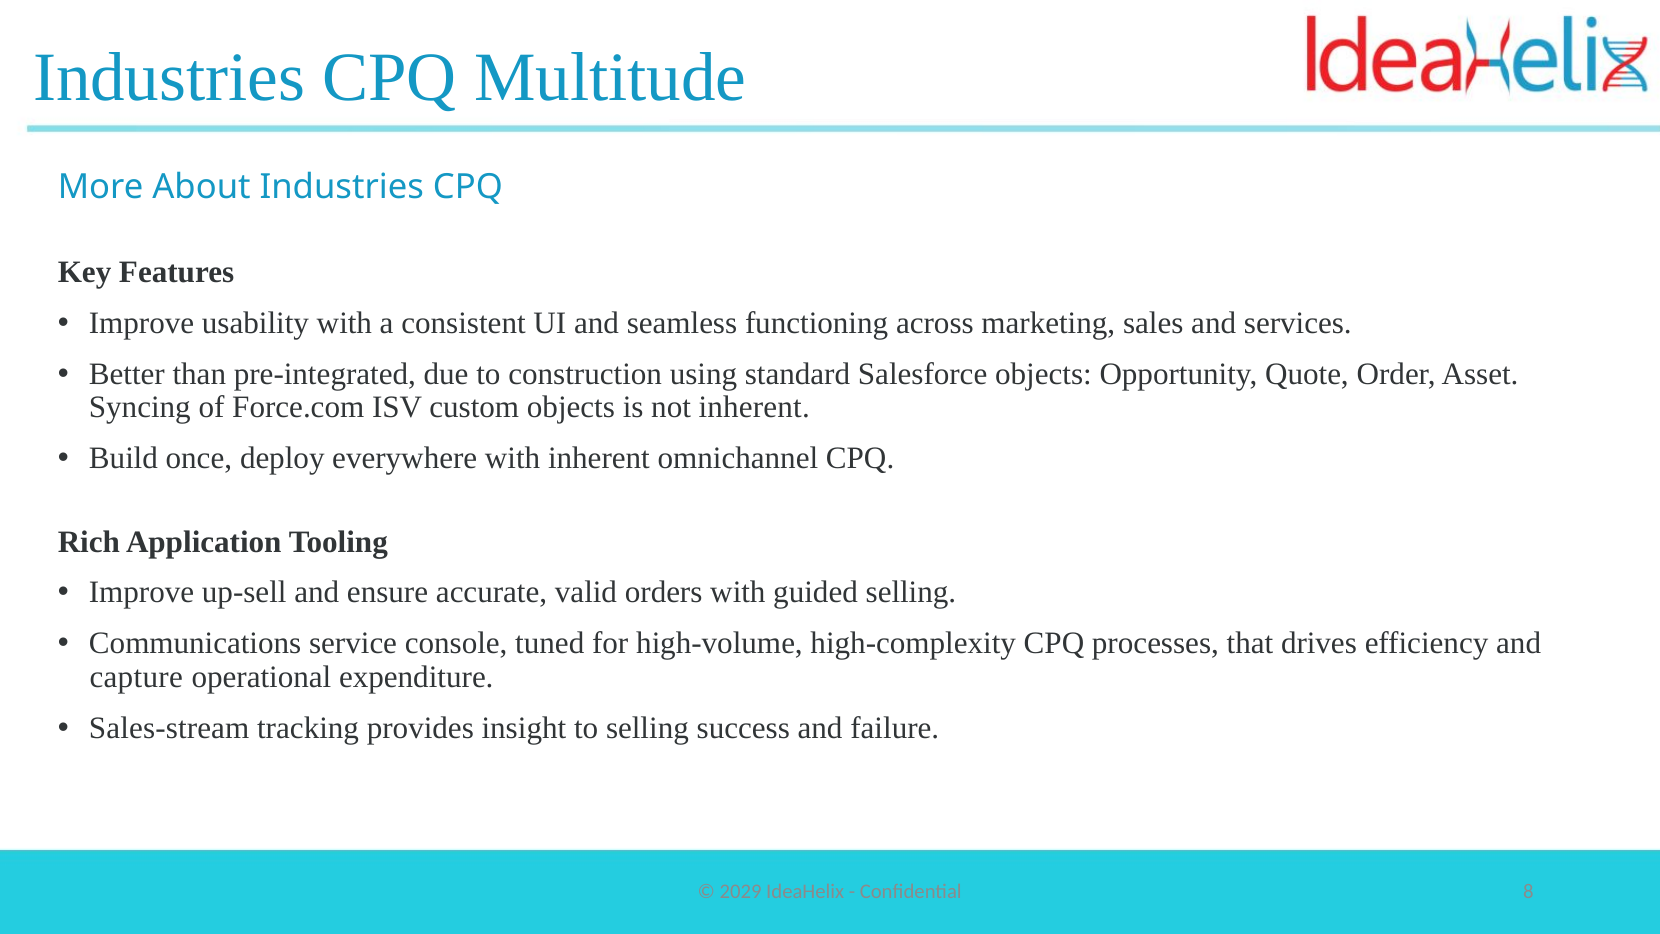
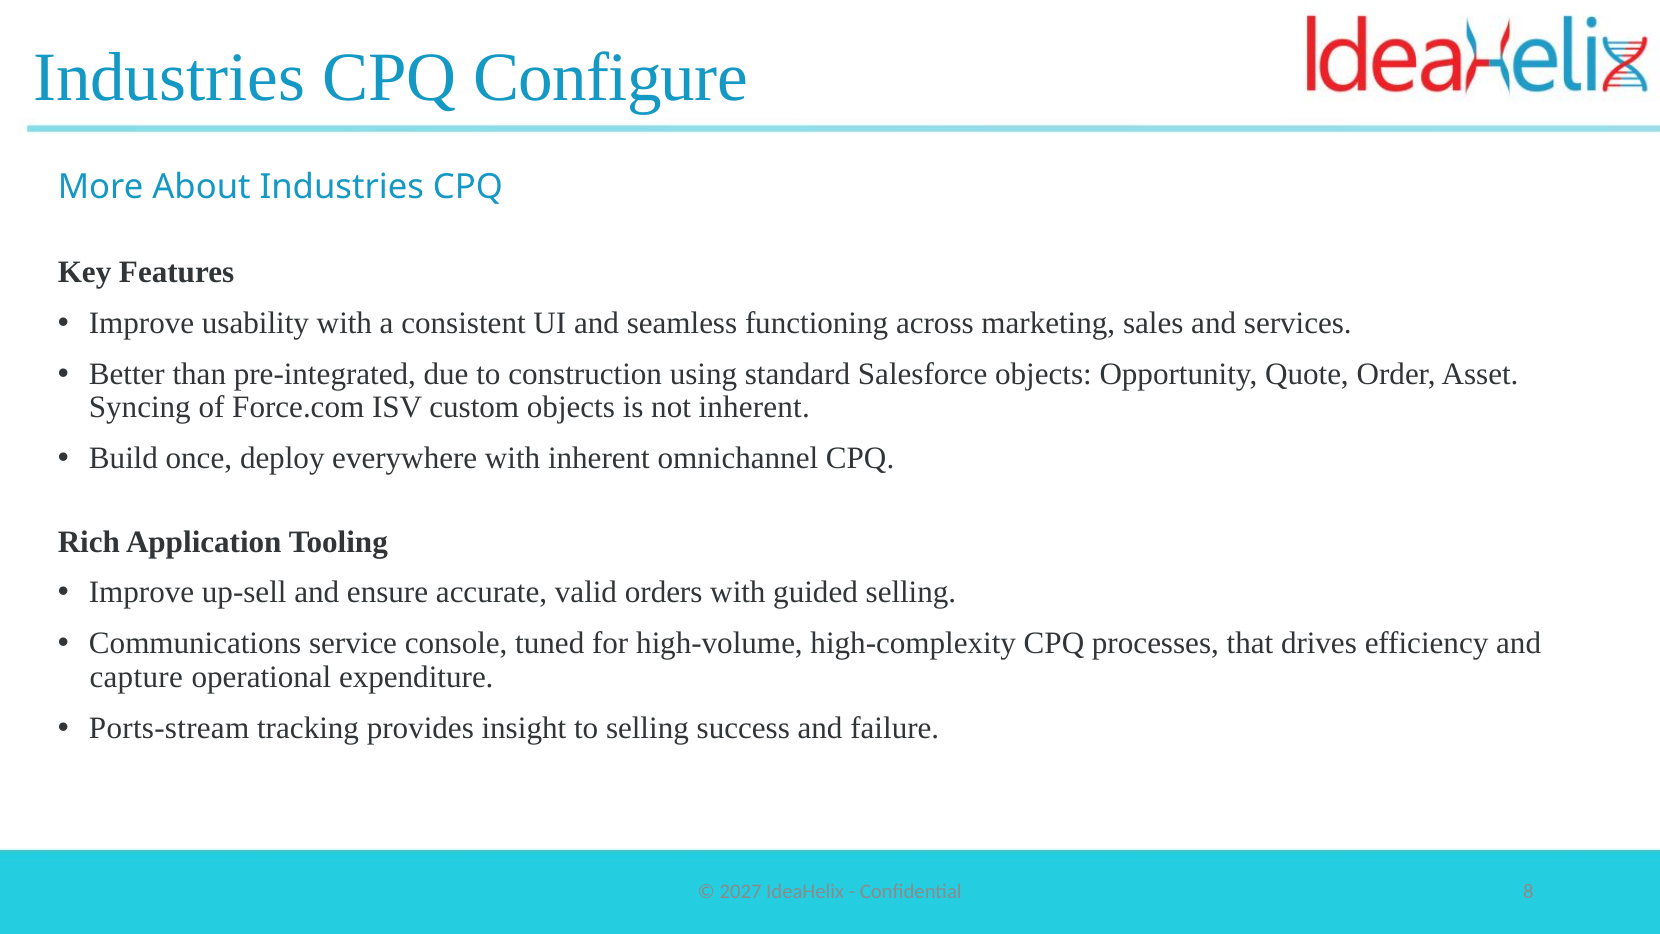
Multitude: Multitude -> Configure (610, 78)
Sales-stream: Sales-stream -> Ports-stream (169, 728)
2029: 2029 -> 2027 (741, 892)
